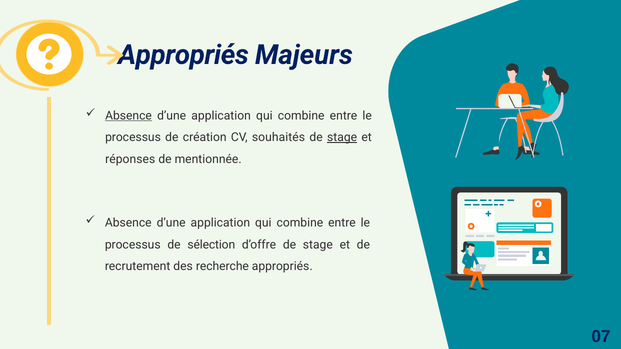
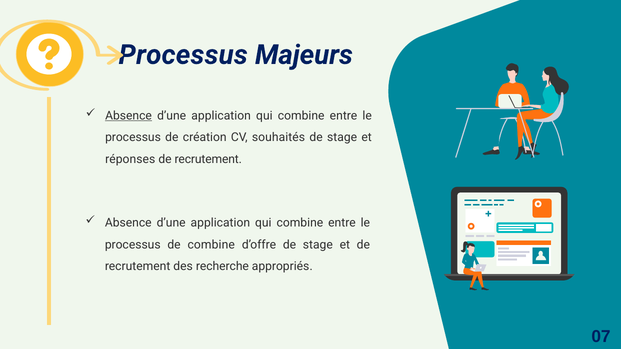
Appropriés: Appropriés -> Processus (183, 55)
stage underline: present -> none (342, 137)
mentionnée: mentionnée -> recrutement (208, 159)
de sélection: sélection -> combine (211, 245)
